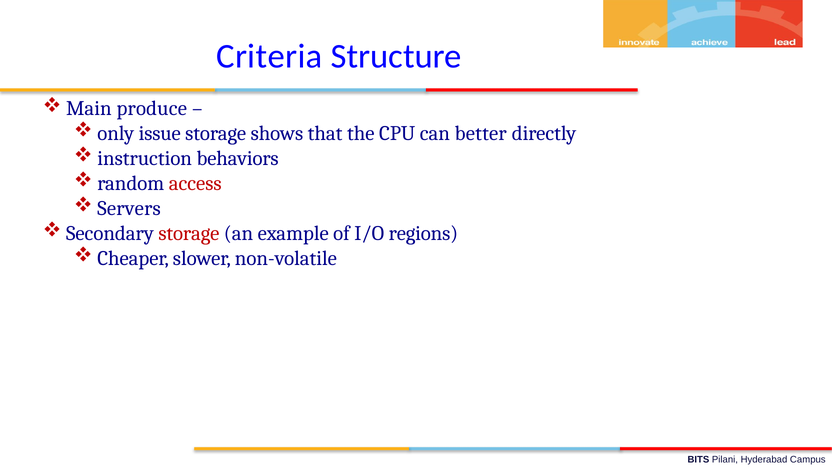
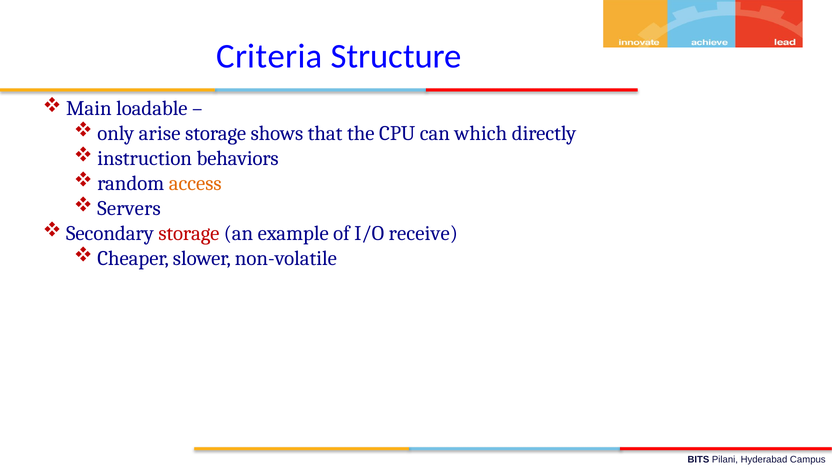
produce: produce -> loadable (152, 109)
issue: issue -> arise (160, 134)
better: better -> which (481, 134)
access colour: red -> orange (195, 183)
regions: regions -> receive (423, 233)
